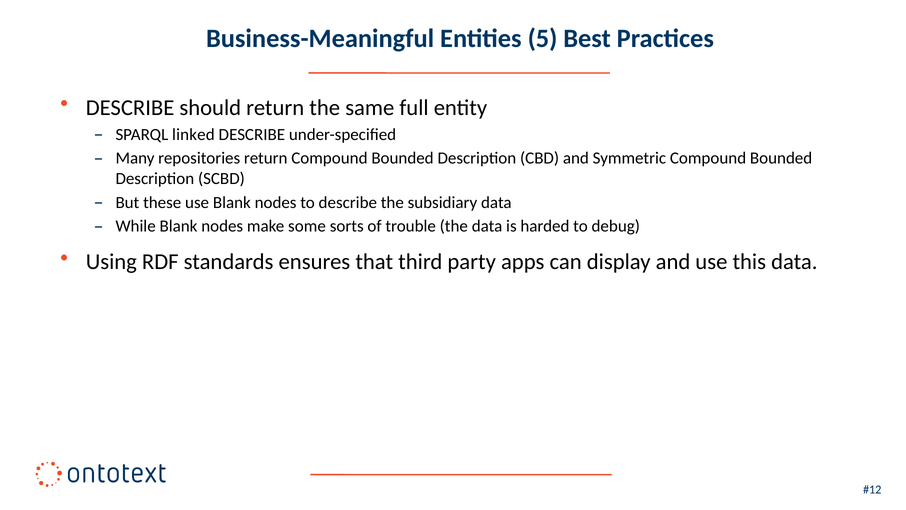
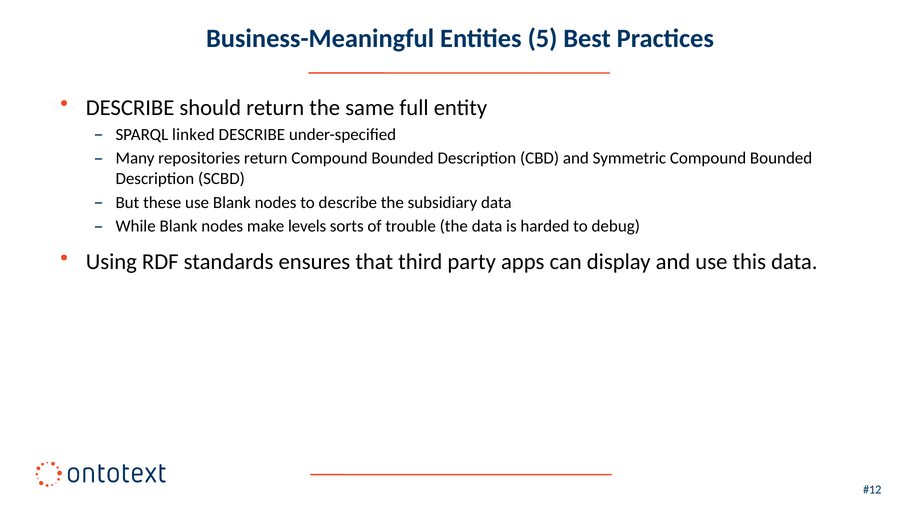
some: some -> levels (307, 226)
